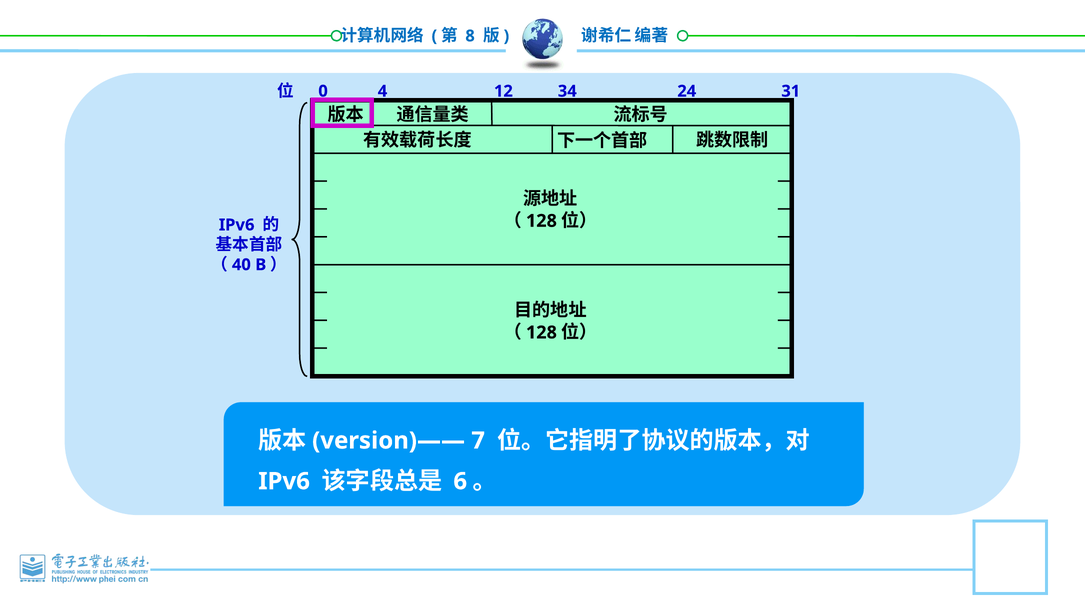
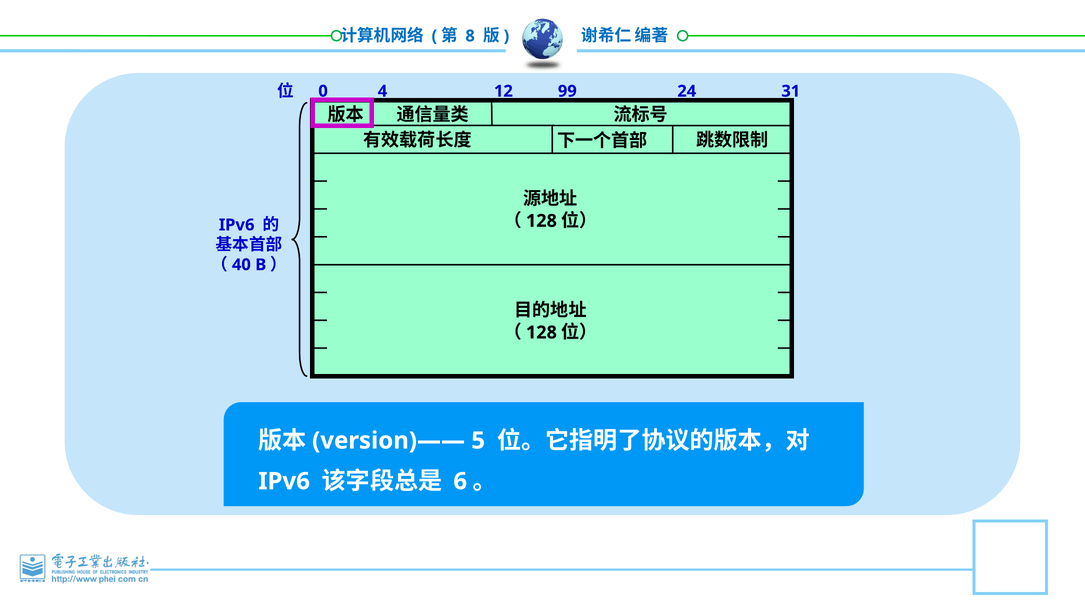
34: 34 -> 99 (567, 91)
7: 7 -> 5 (478, 441)
